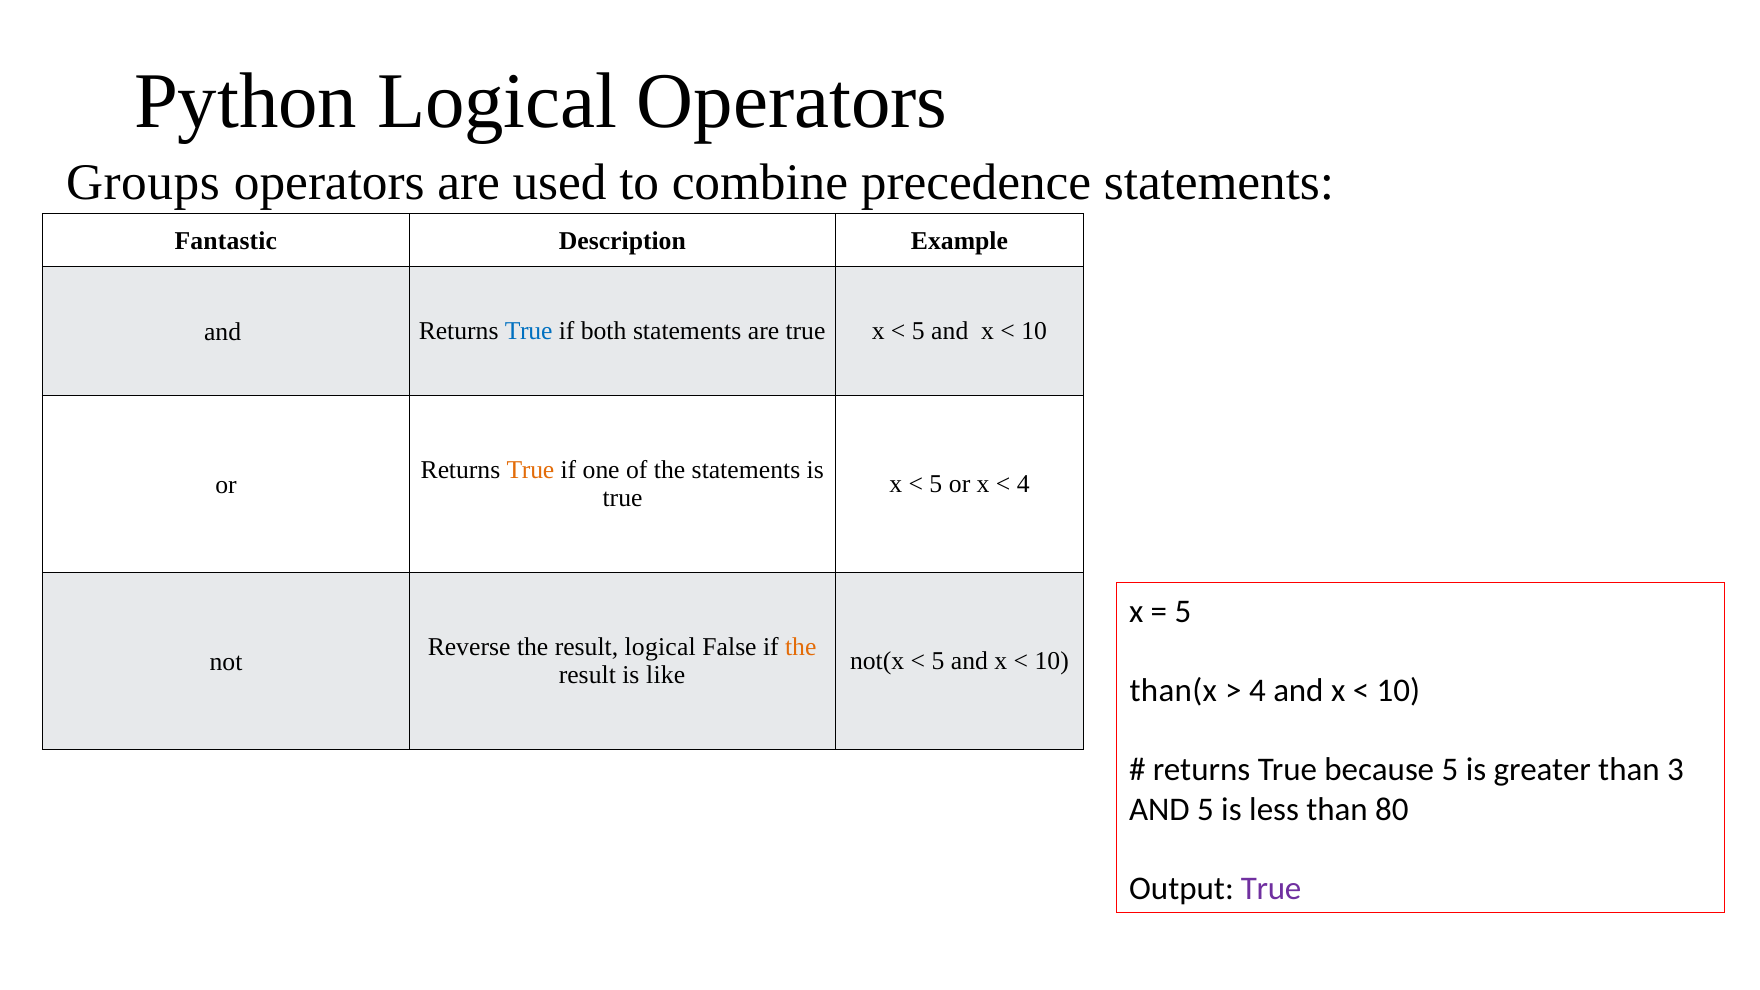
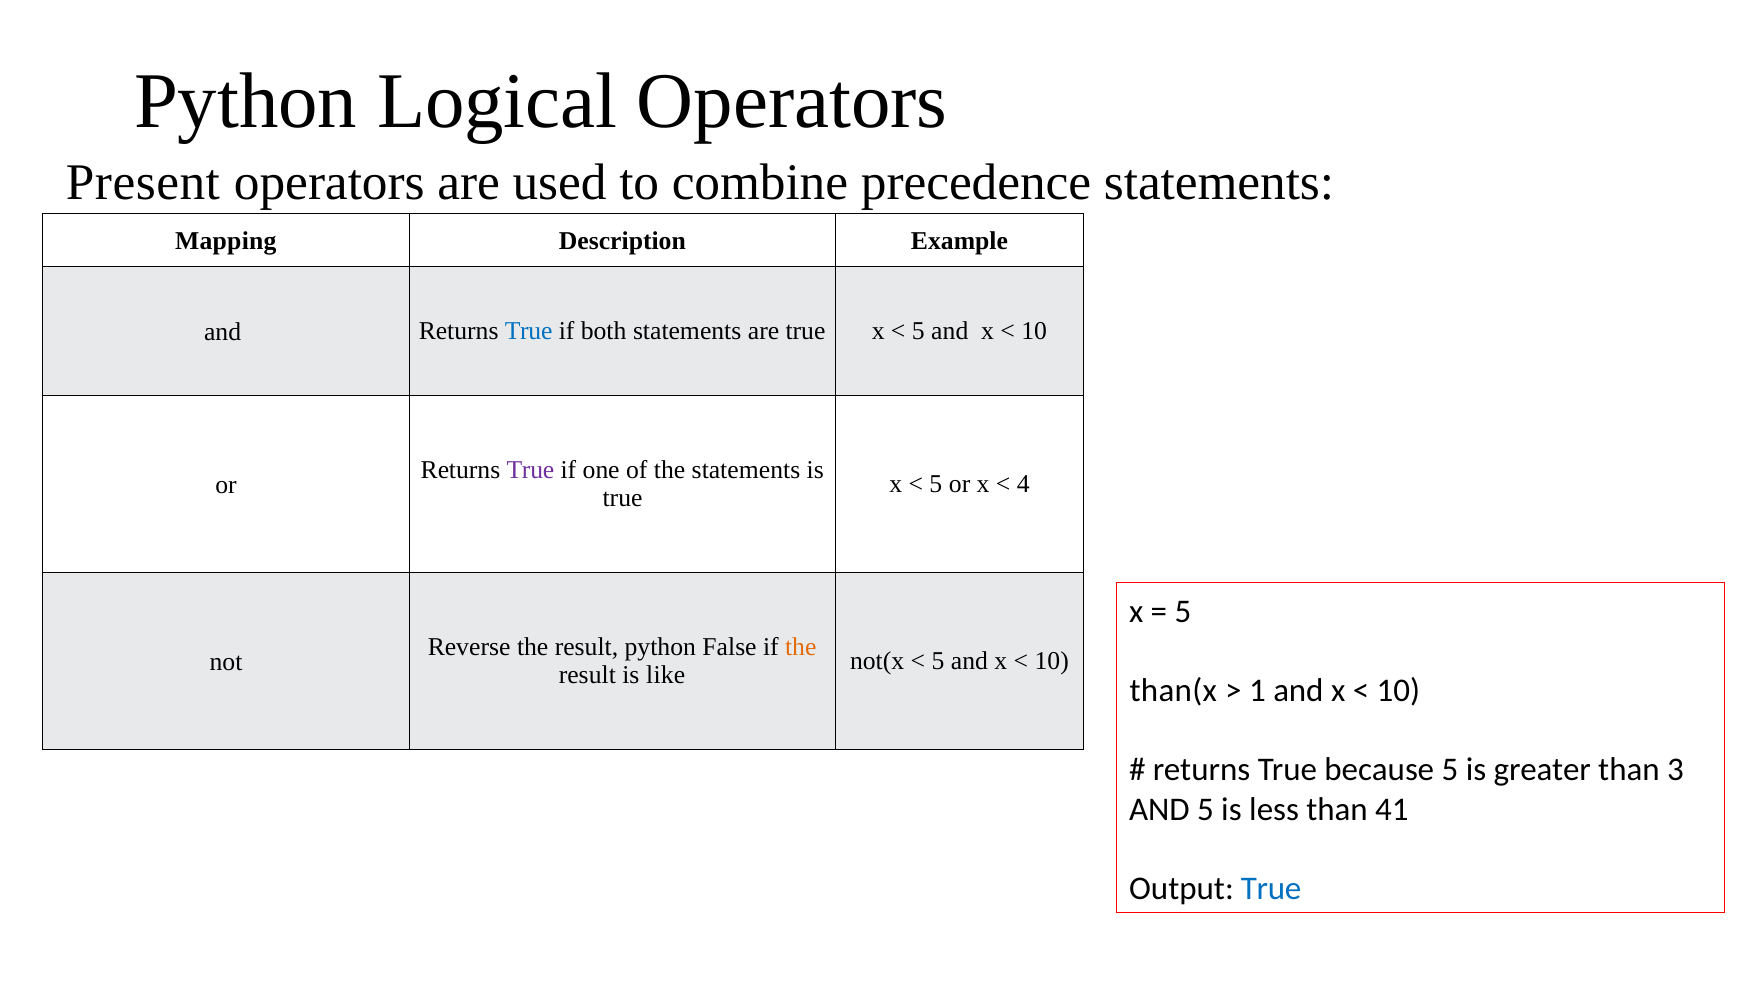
Groups: Groups -> Present (143, 182)
Fantastic: Fantastic -> Mapping (226, 241)
True colour: orange -> purple (530, 470)
result logical: logical -> python (660, 647)
4: 4 -> 1 (1257, 690)
80: 80 -> 41 (1392, 809)
True colour: purple -> blue (1271, 888)
